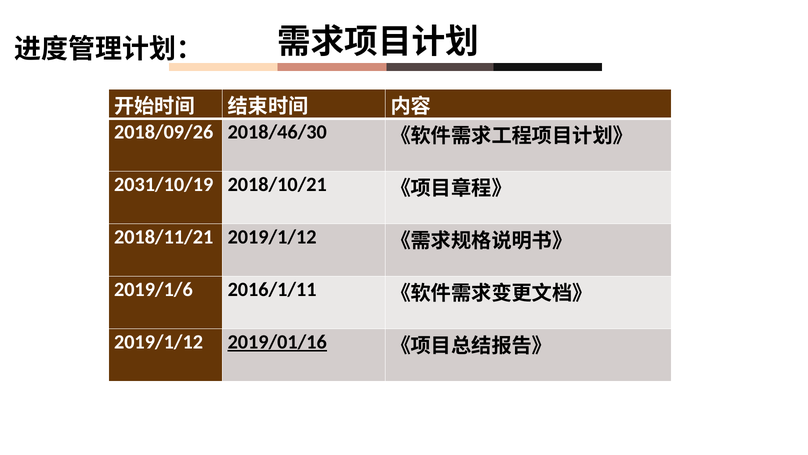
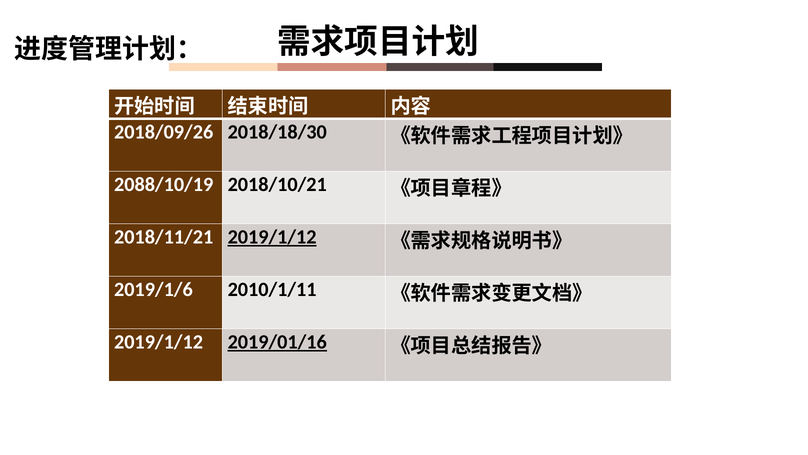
2018/46/30: 2018/46/30 -> 2018/18/30 (277, 132)
2031/10/19: 2031/10/19 -> 2088/10/19 (164, 184)
2019/1/12 underline: none -> present (272, 237)
2016/1/11: 2016/1/11 -> 2010/1/11 (272, 289)
